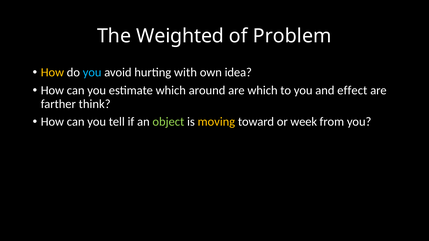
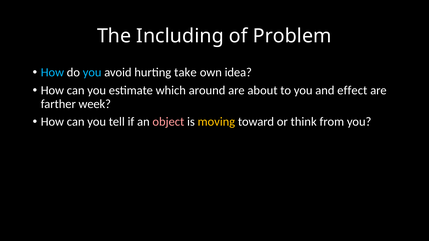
Weighted: Weighted -> Including (180, 36)
How colour: yellow -> light blue (52, 73)
with: with -> take (185, 73)
are which: which -> about (262, 91)
think: think -> week (95, 104)
object colour: light green -> pink (168, 122)
week: week -> think (304, 122)
